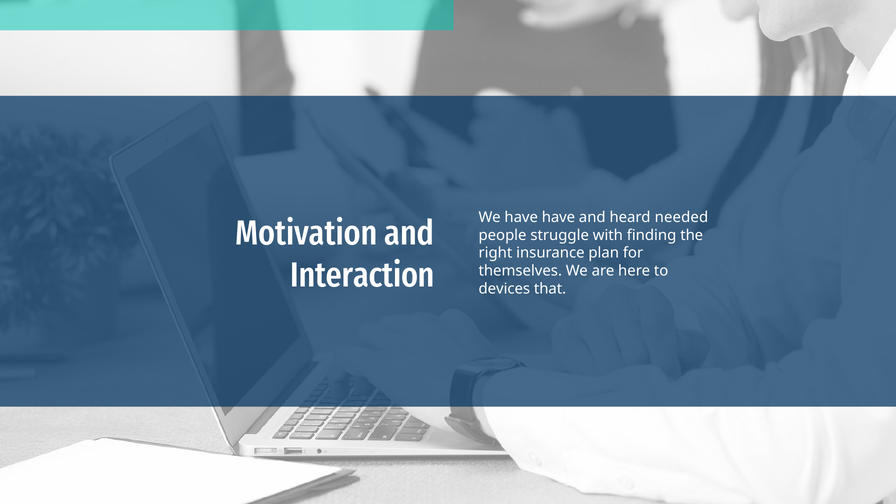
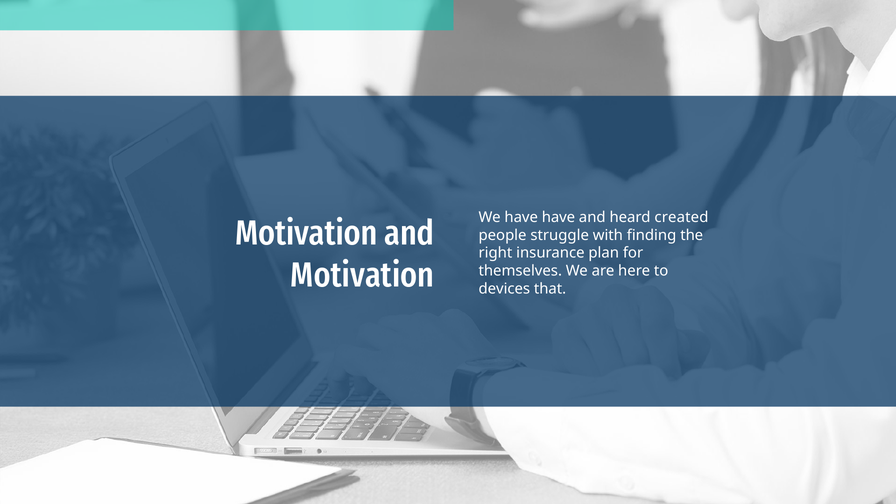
needed: needed -> created (681, 217)
Interaction: Interaction -> Motivation (362, 275)
